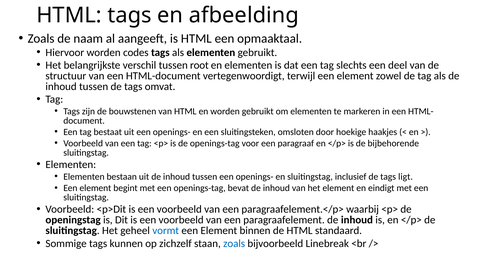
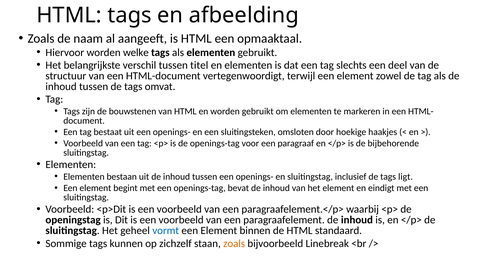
codes: codes -> welke (136, 53)
root: root -> titel (199, 65)
zoals colour: blue -> orange (234, 244)
